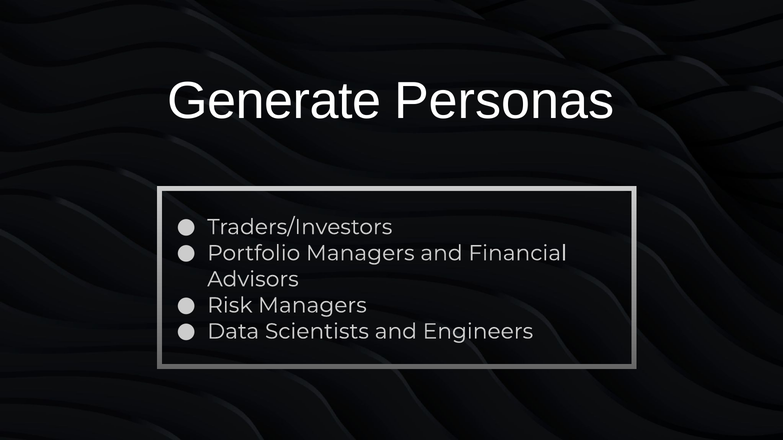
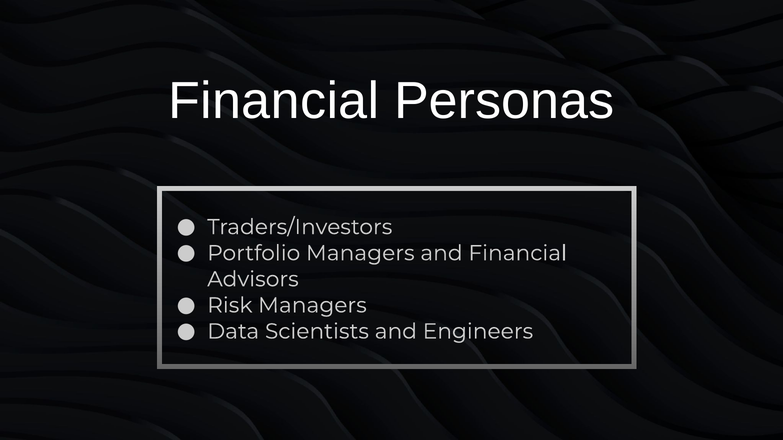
Generate: Generate -> Financial (274, 101)
